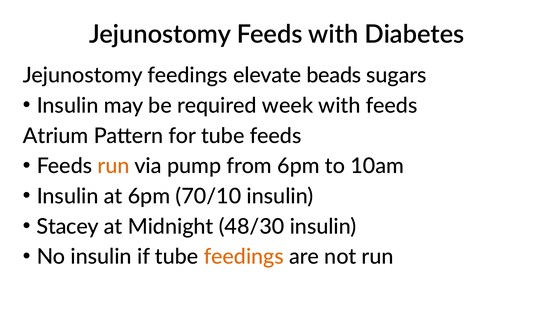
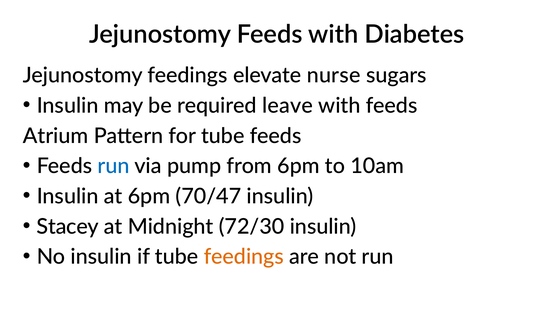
beads: beads -> nurse (334, 76)
week: week -> leave (288, 106)
run colour: orange -> blue (114, 166)
70/10: 70/10 -> 70/47 (208, 197)
48/30: 48/30 -> 72/30 (252, 227)
